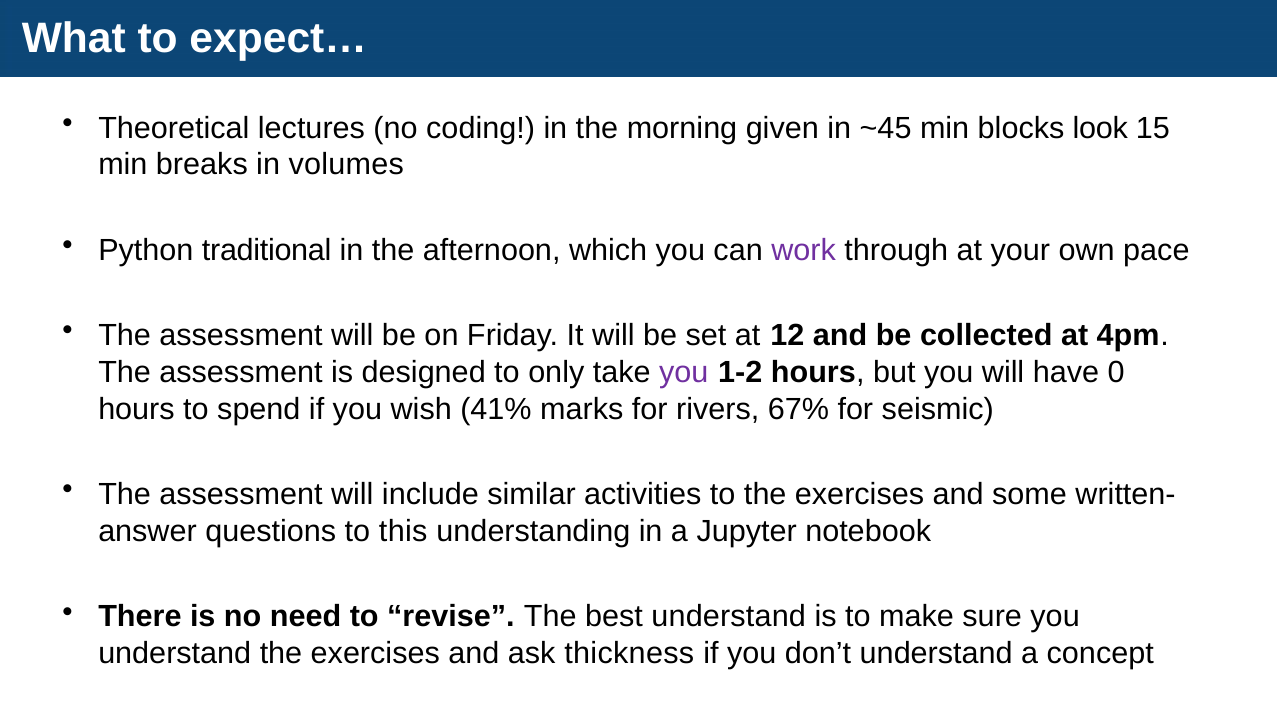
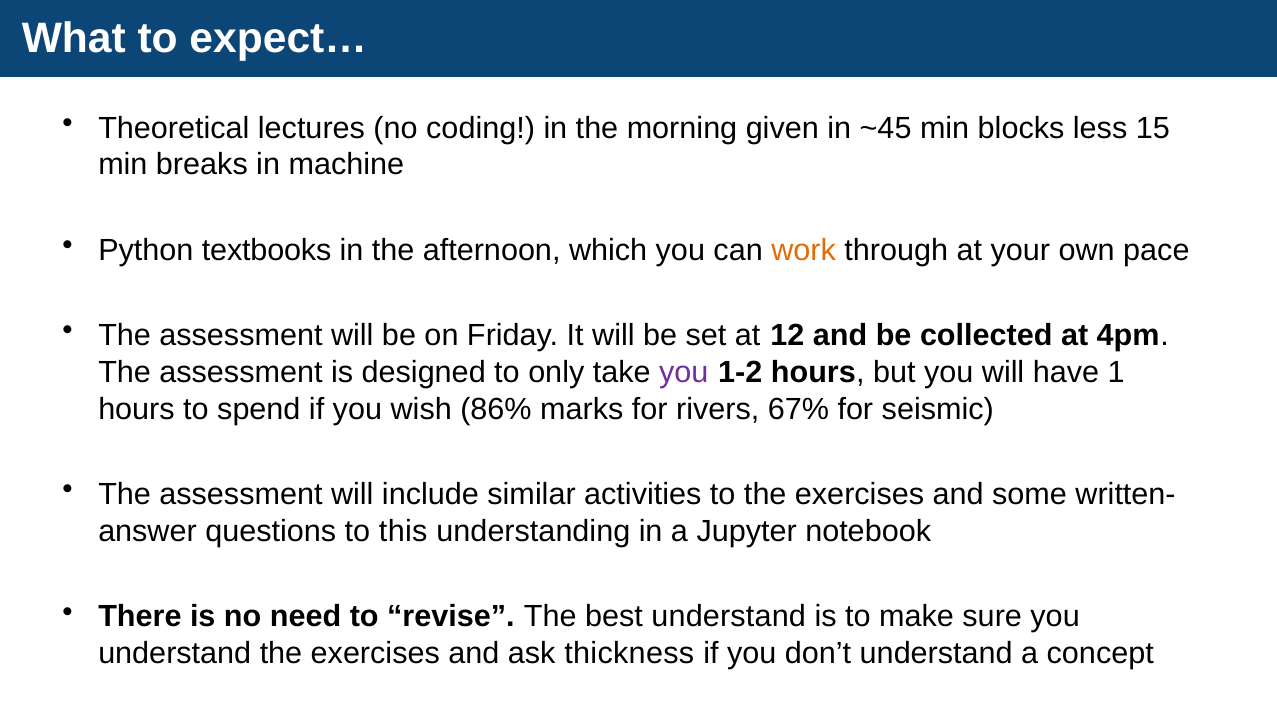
look: look -> less (1100, 128)
volumes: volumes -> machine (346, 165)
traditional: traditional -> textbooks (267, 250)
work colour: purple -> orange (804, 250)
0: 0 -> 1 (1116, 373)
41%: 41% -> 86% (496, 409)
